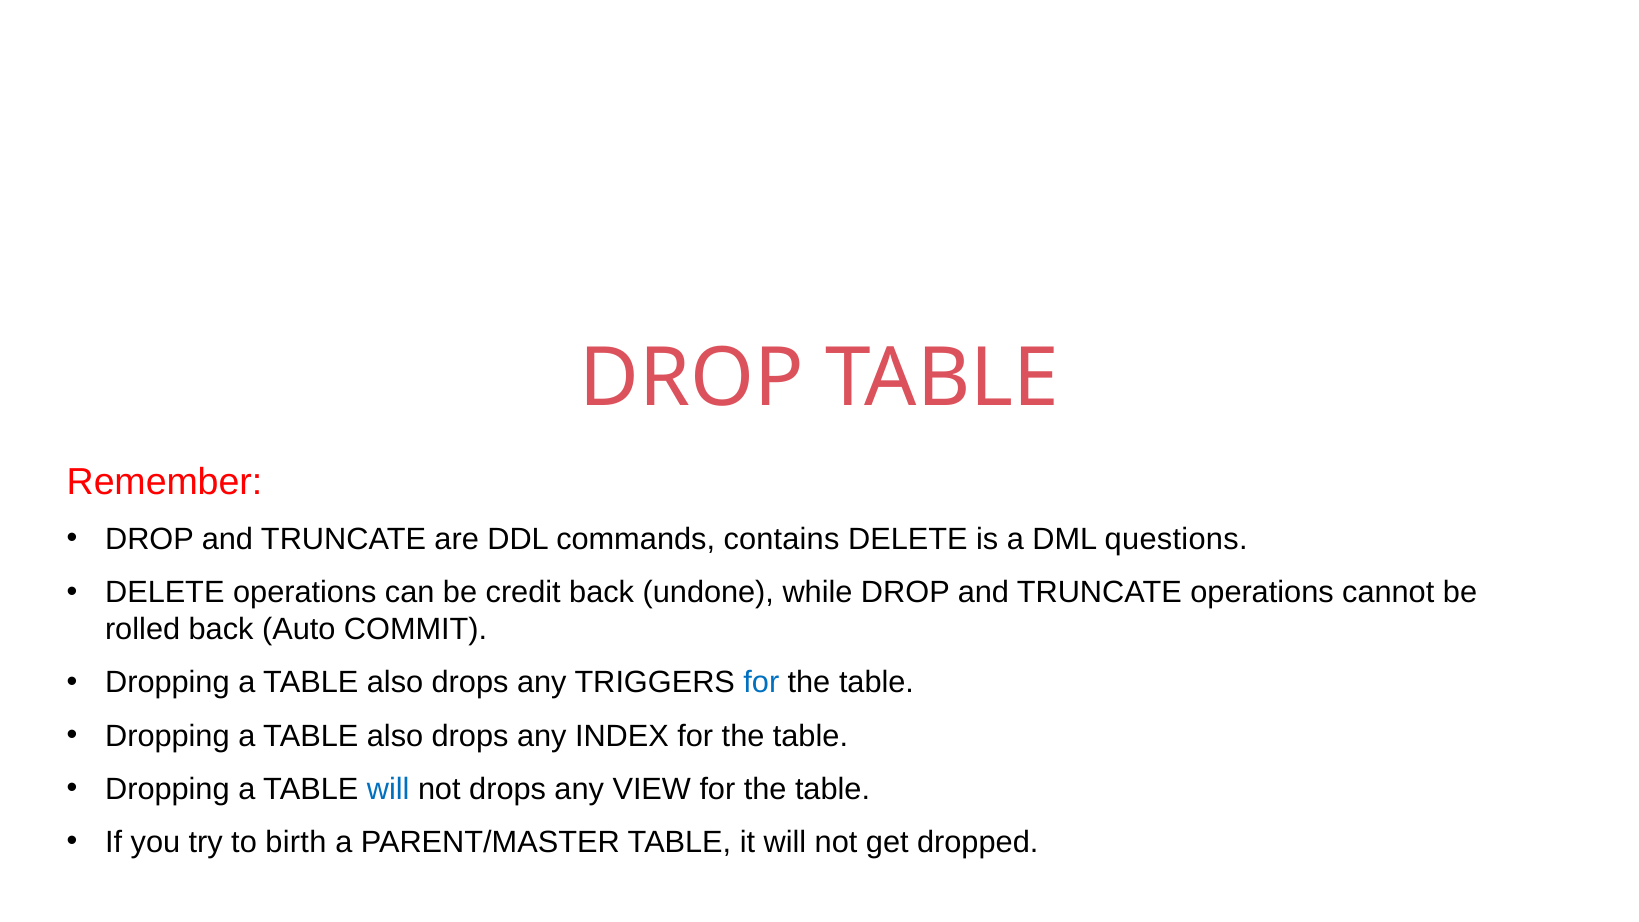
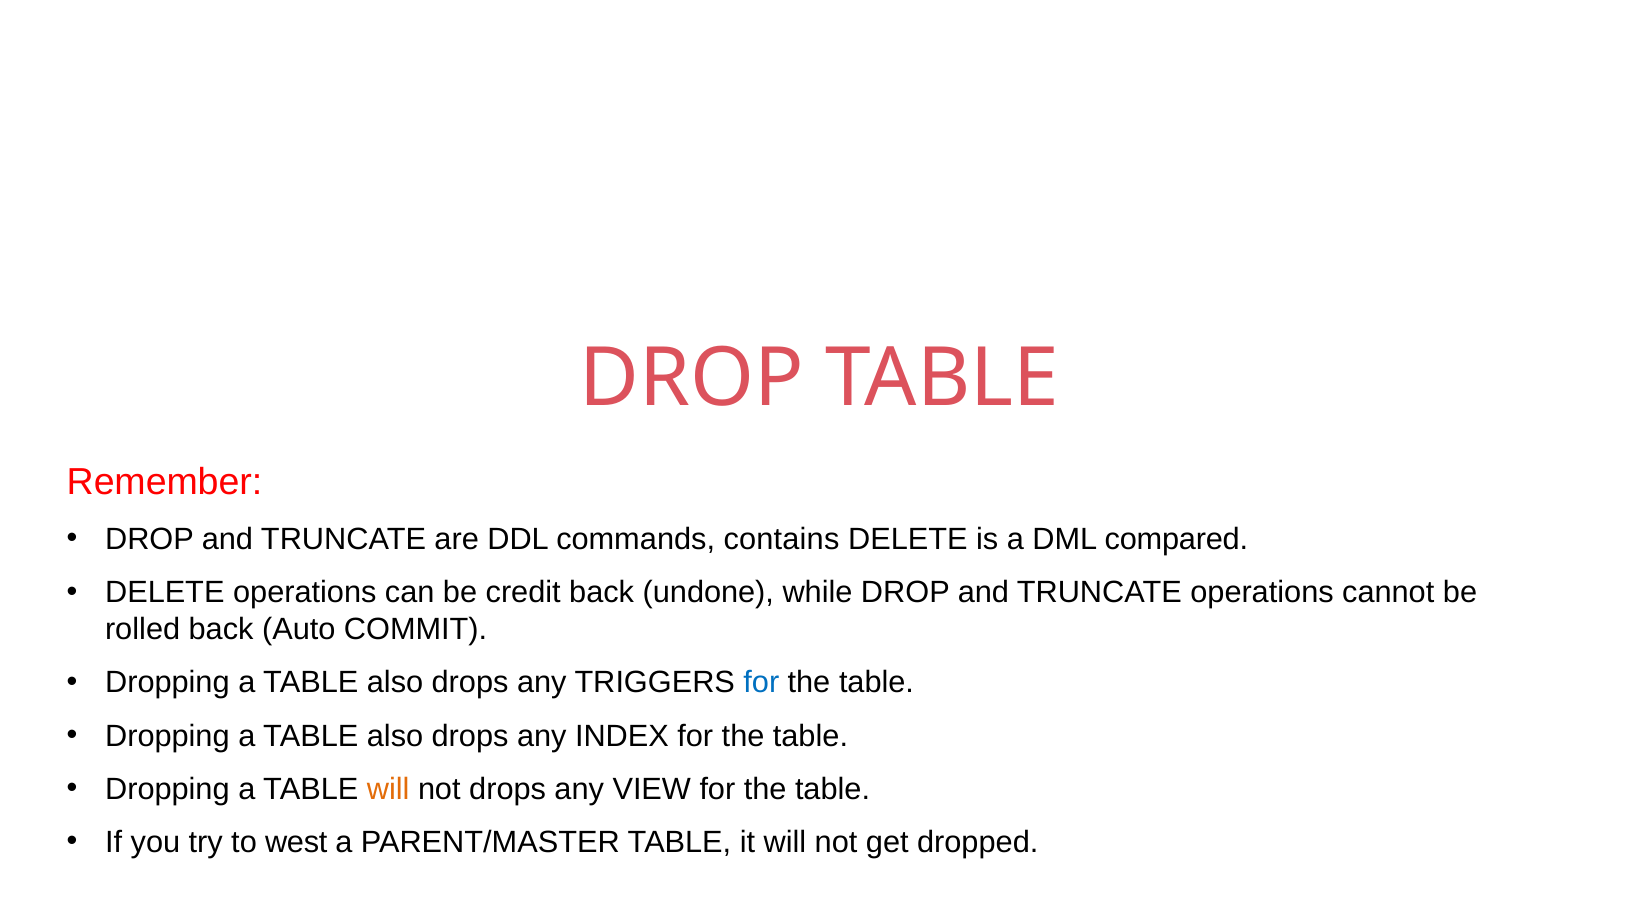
questions: questions -> compared (1176, 539)
will colour: blue -> orange (388, 789)
birth: birth -> west (296, 842)
